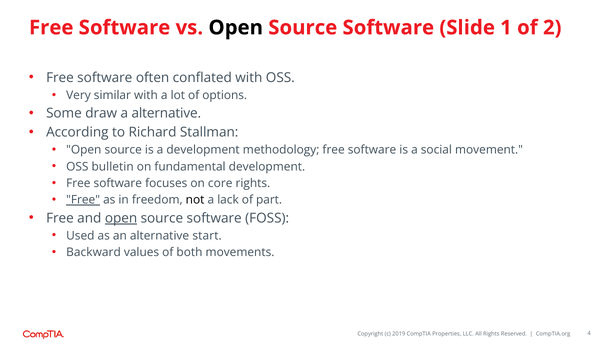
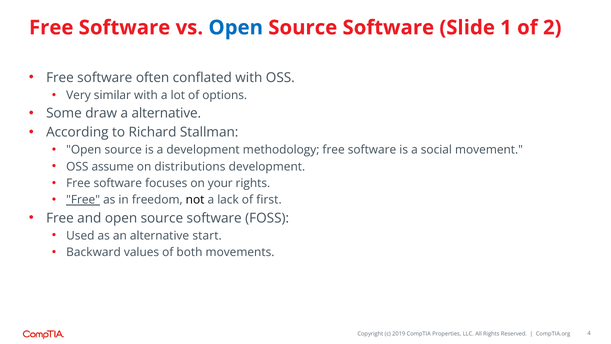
Open colour: black -> blue (236, 28)
bulletin: bulletin -> assume (113, 166)
fundamental: fundamental -> distributions (190, 166)
core: core -> your (220, 183)
part: part -> first (269, 200)
open underline: present -> none (121, 218)
